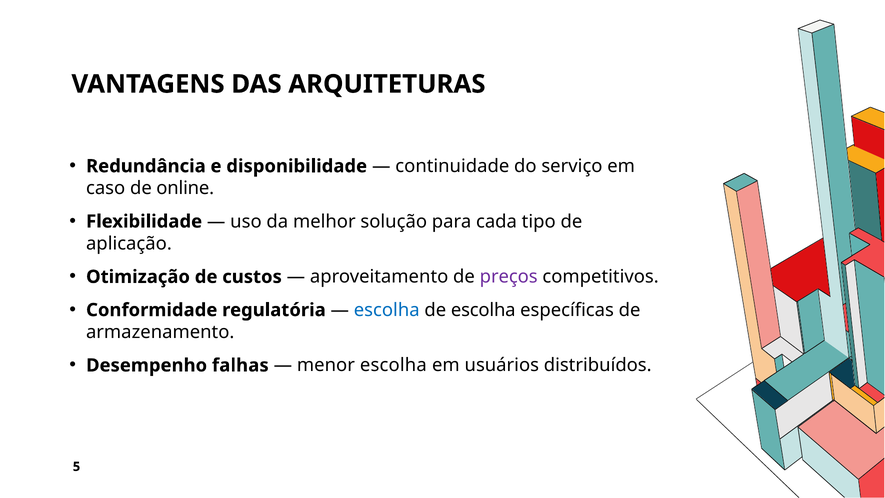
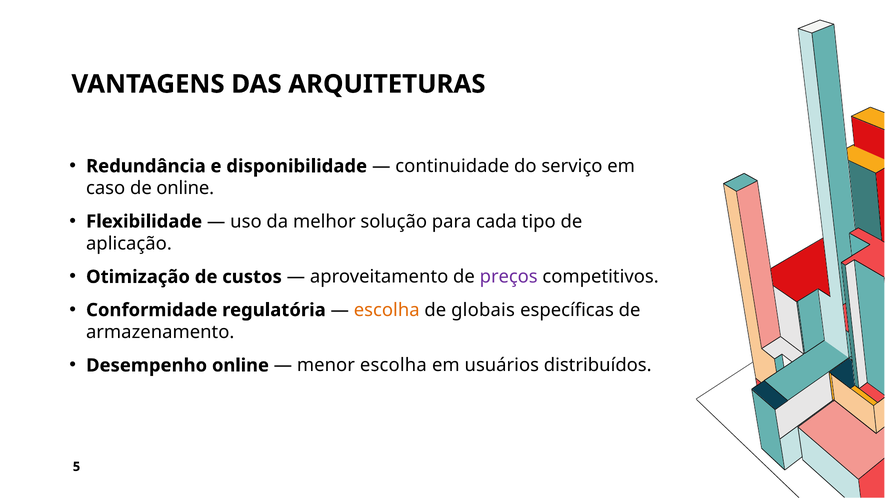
escolha colour: blue -> orange (387, 310)
de escolha: escolha -> globais (483, 310)
Desempenho falhas: falhas -> online (240, 365)
